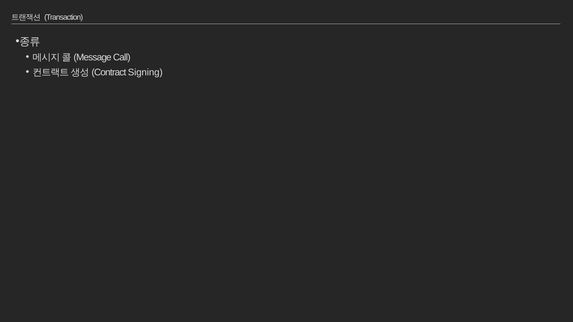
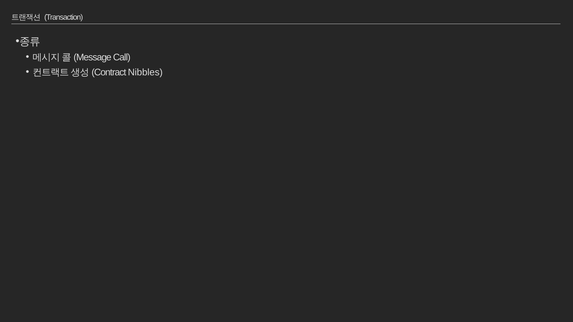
Signing: Signing -> Nibbles (145, 72)
